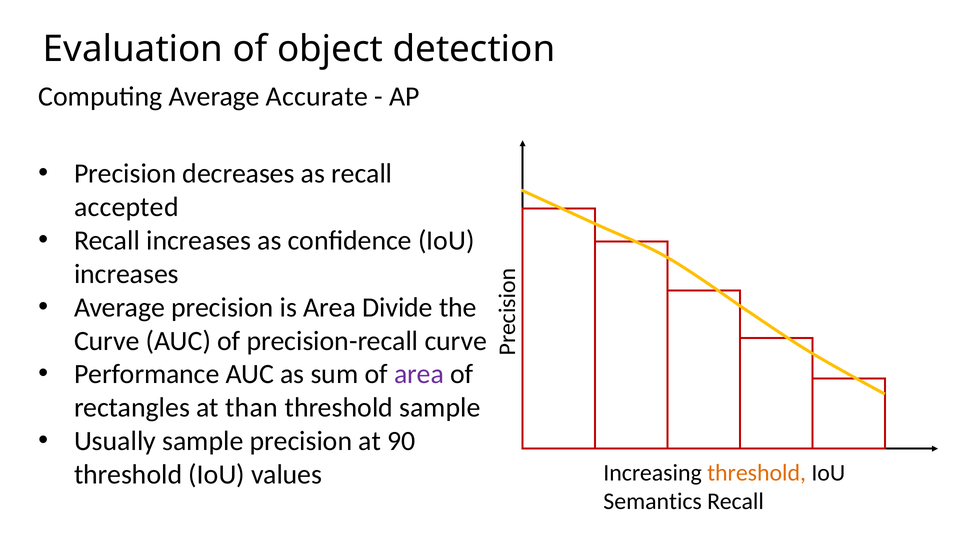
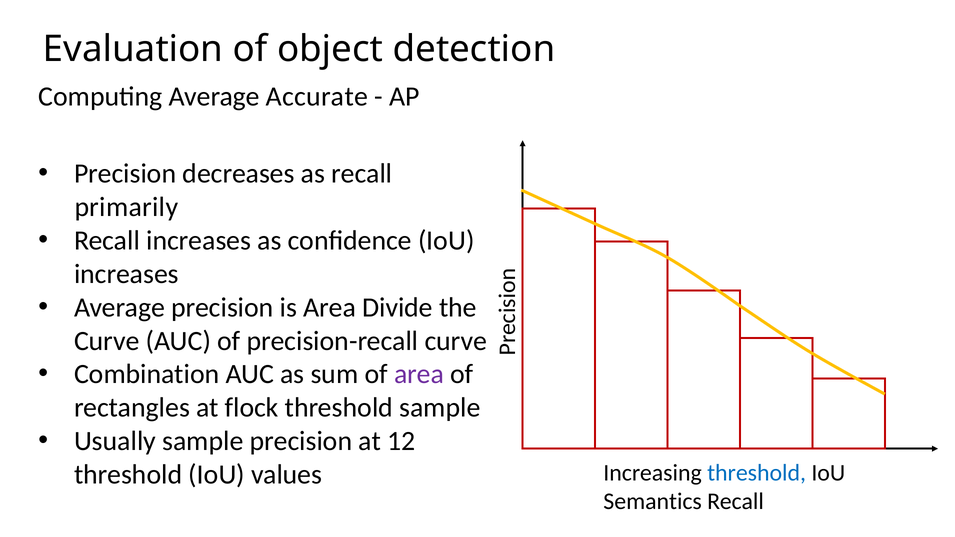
accepted: accepted -> primarily (126, 207)
Performance: Performance -> Combination (147, 374)
than: than -> flock (252, 408)
90: 90 -> 12 (401, 441)
threshold colour: orange -> blue (757, 473)
